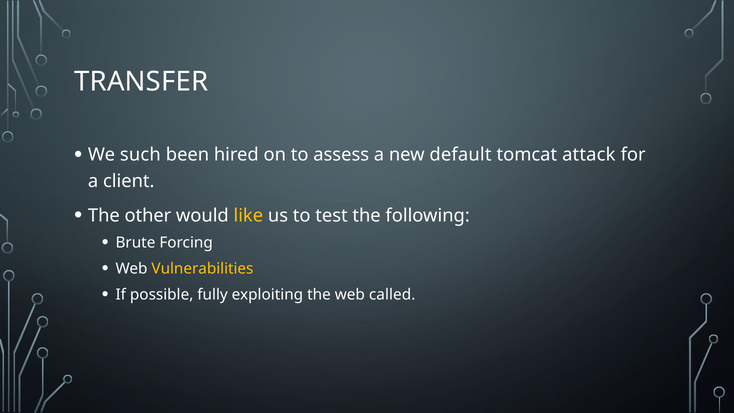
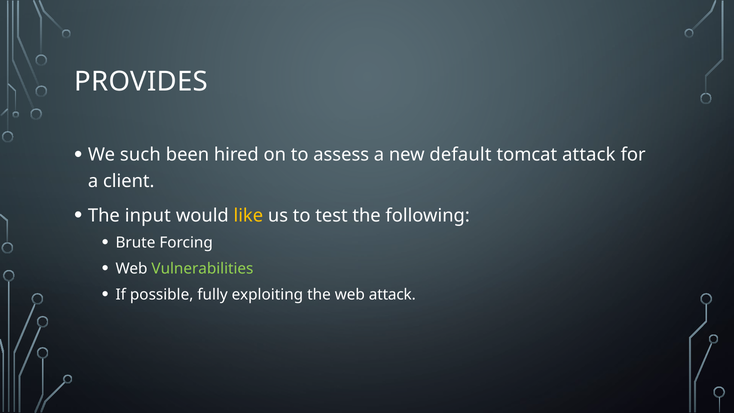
TRANSFER: TRANSFER -> PROVIDES (141, 82)
other: other -> input (148, 215)
Vulnerabilities colour: yellow -> light green (202, 269)
web called: called -> attack (392, 294)
